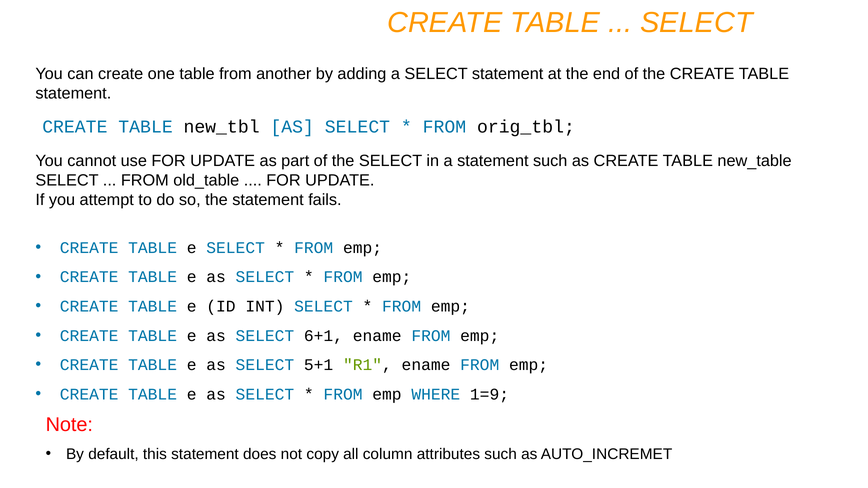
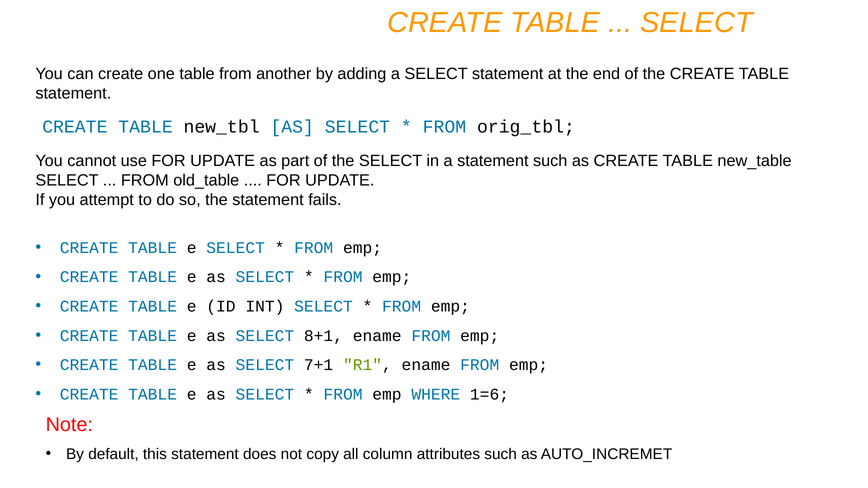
6+1: 6+1 -> 8+1 (323, 336)
5+1: 5+1 -> 7+1 (319, 365)
1=9: 1=9 -> 1=6 (490, 394)
